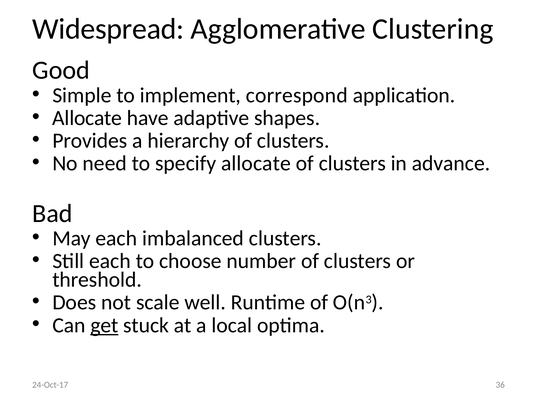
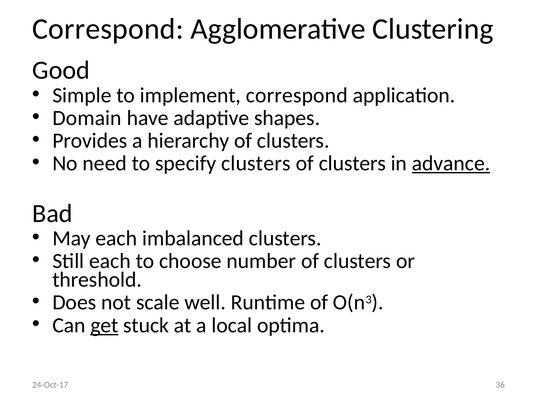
Widespread: Widespread -> Correspond (108, 29)
Allocate: Allocate -> Domain (87, 118)
specify allocate: allocate -> clusters (256, 163)
advance underline: none -> present (451, 163)
